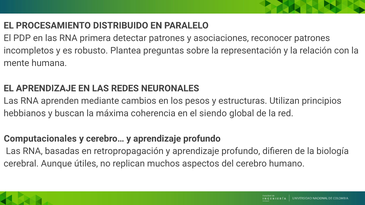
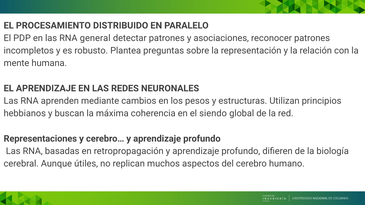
primera: primera -> general (95, 38)
Computacionales: Computacionales -> Representaciones (40, 139)
